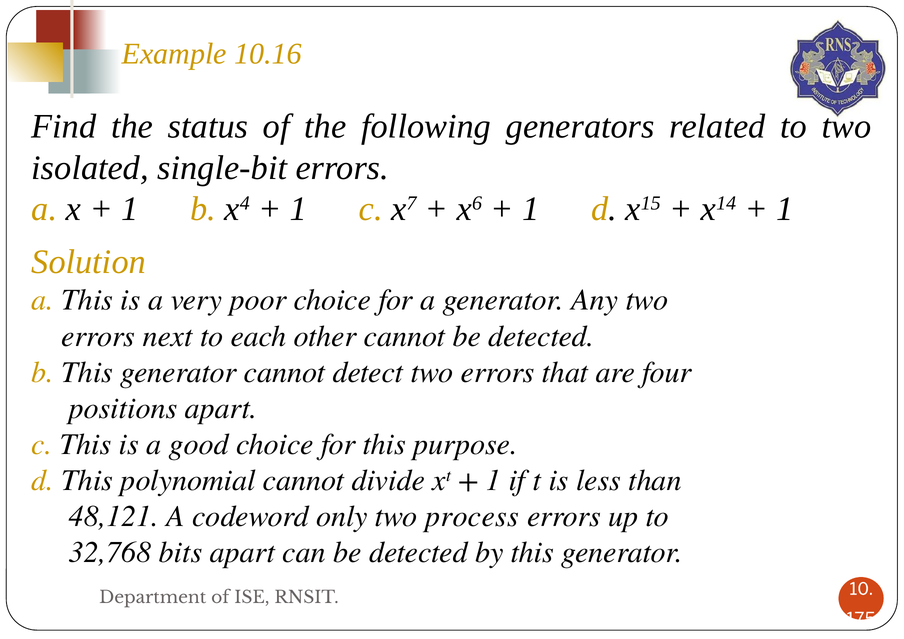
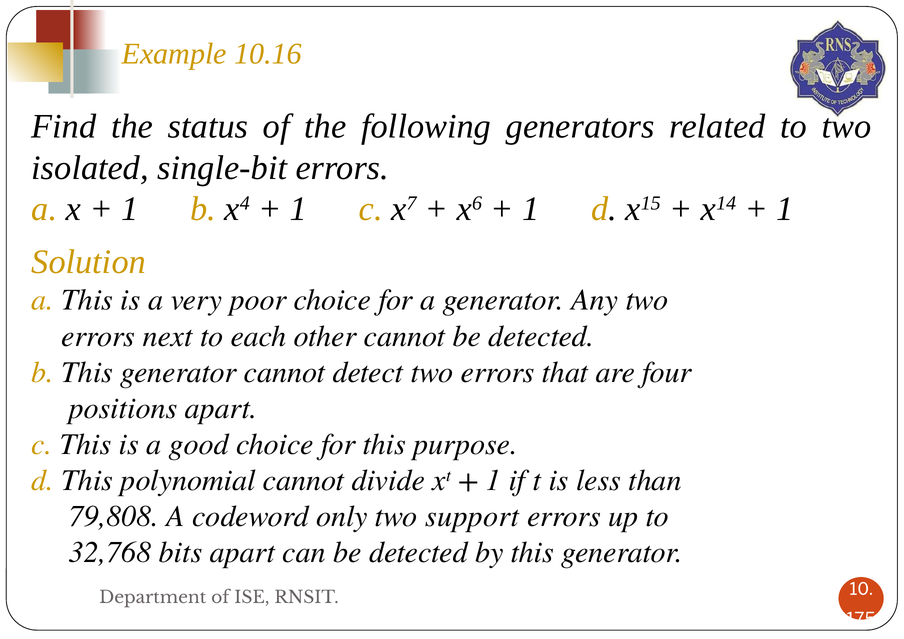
48,121: 48,121 -> 79,808 (114, 517)
process: process -> support (472, 517)
